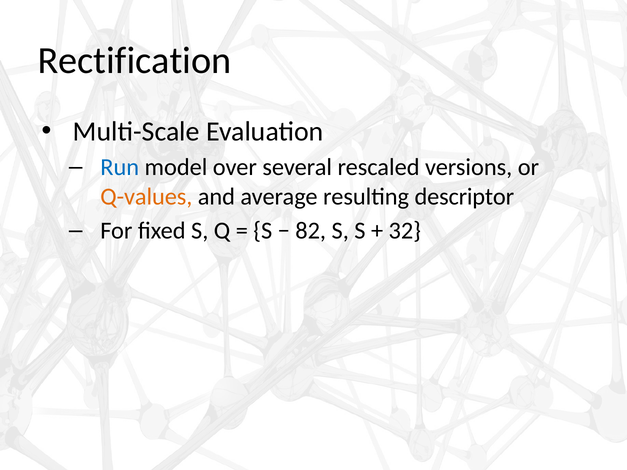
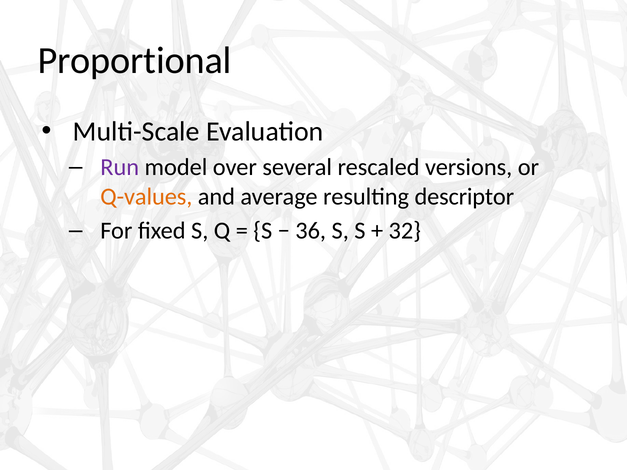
Rectification: Rectification -> Proportional (135, 61)
Run colour: blue -> purple (120, 168)
82: 82 -> 36 (311, 231)
